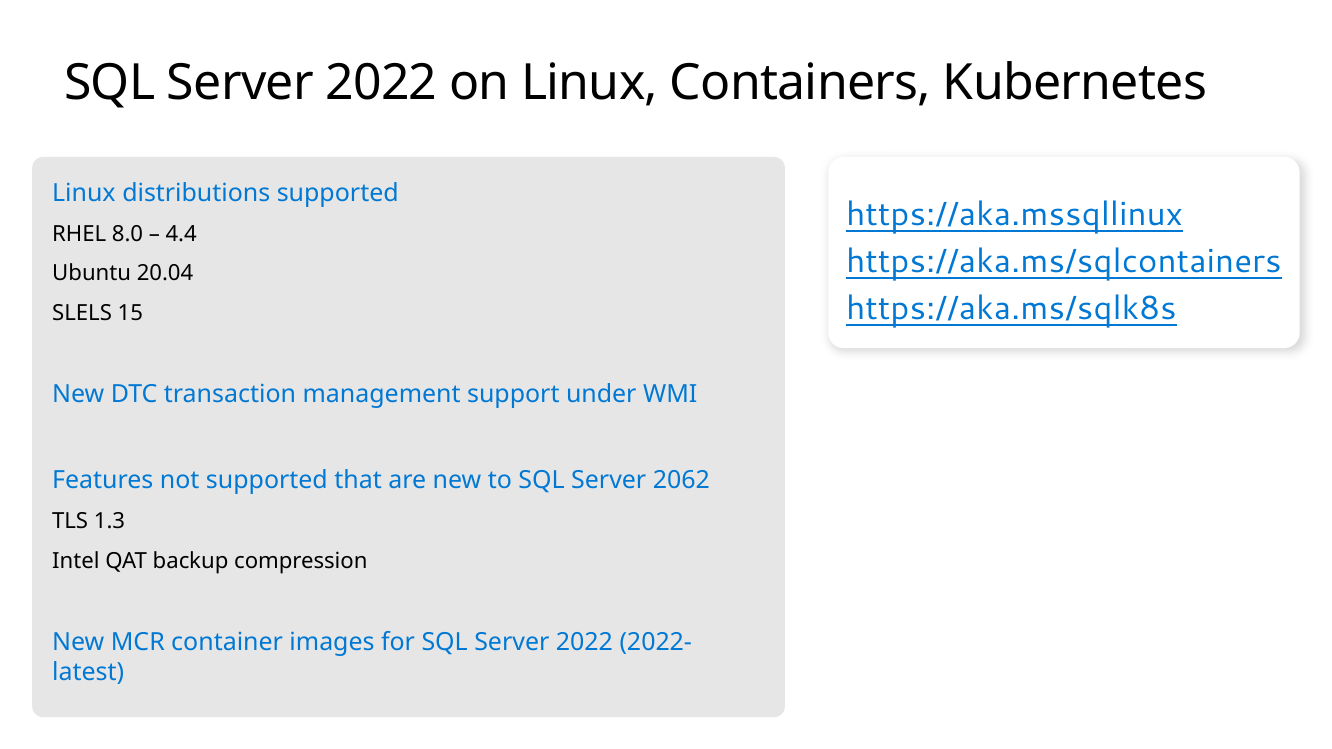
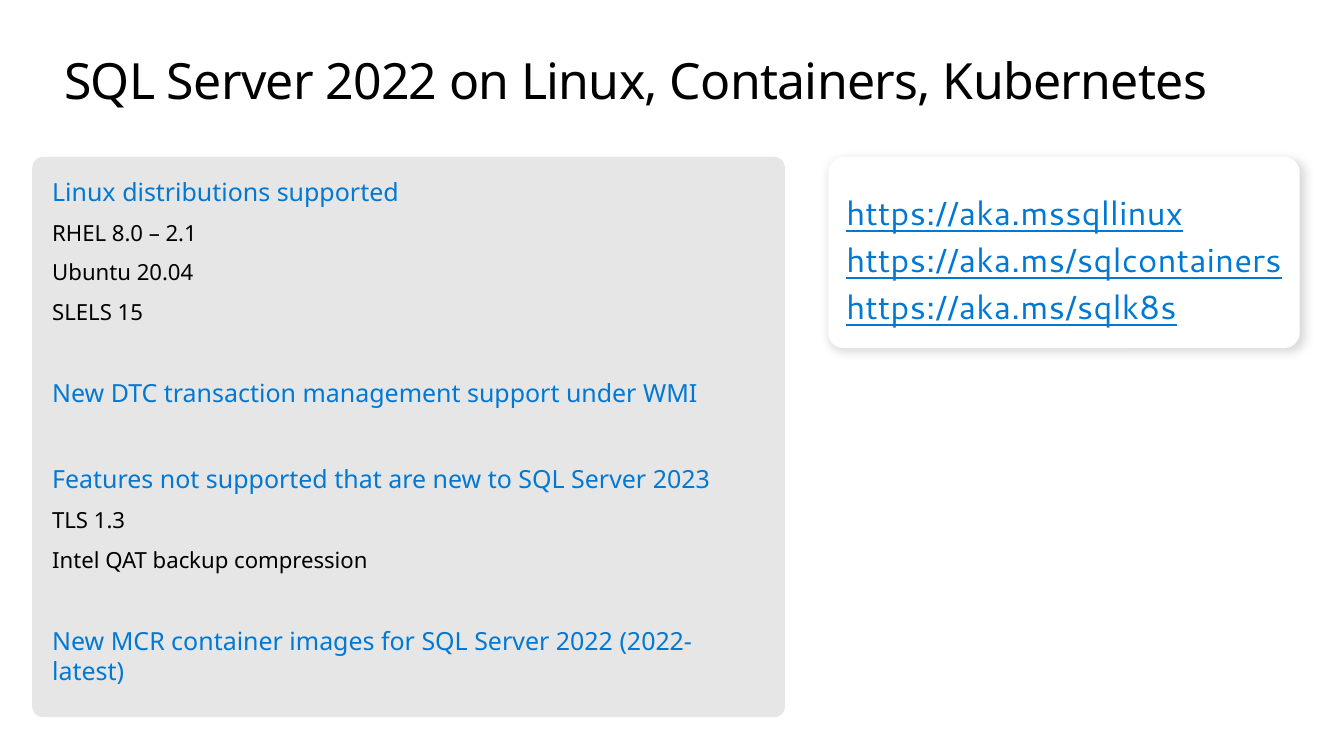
4.4: 4.4 -> 2.1 (181, 234)
2062: 2062 -> 2023 (681, 481)
